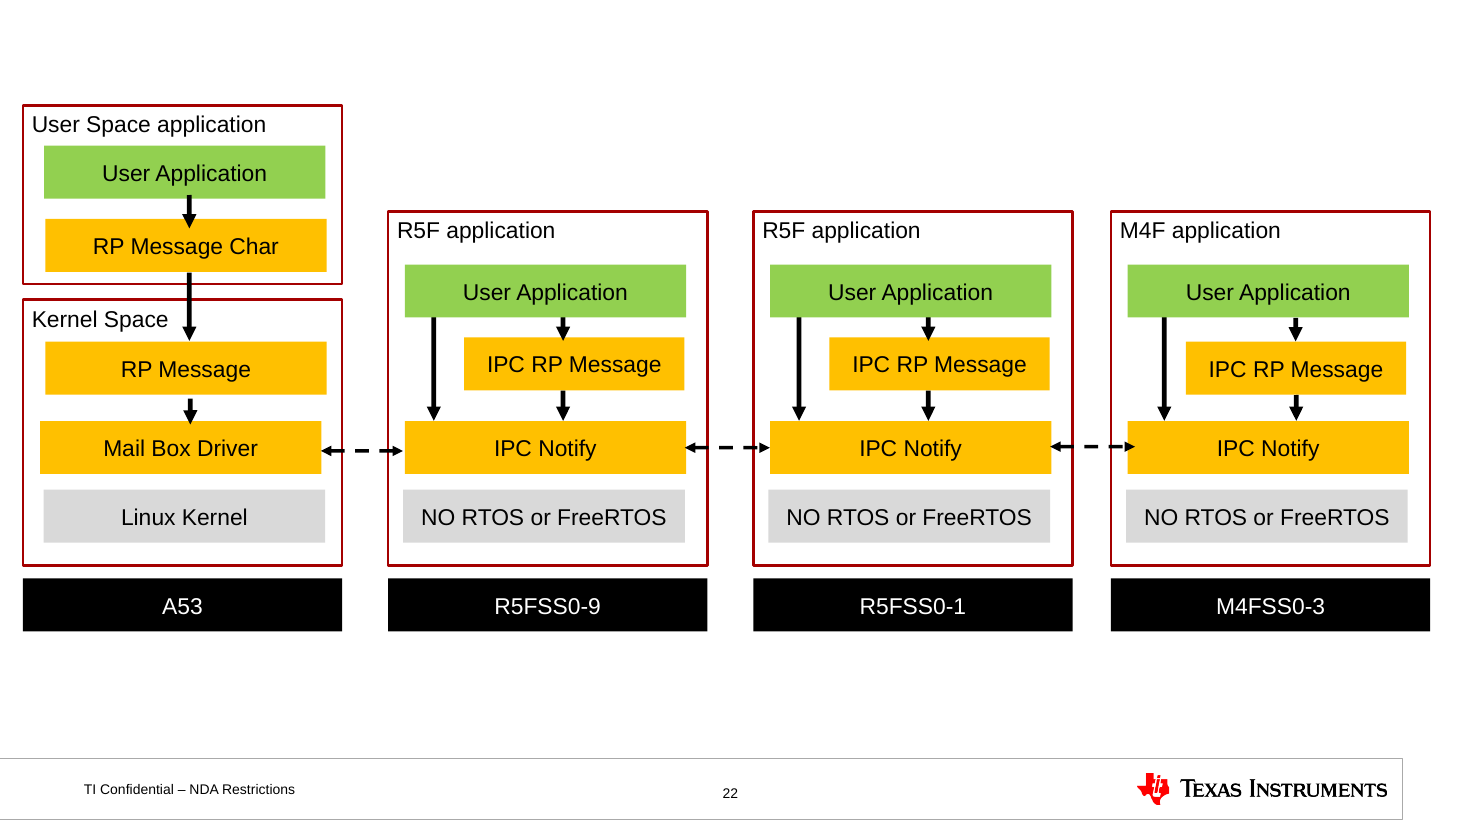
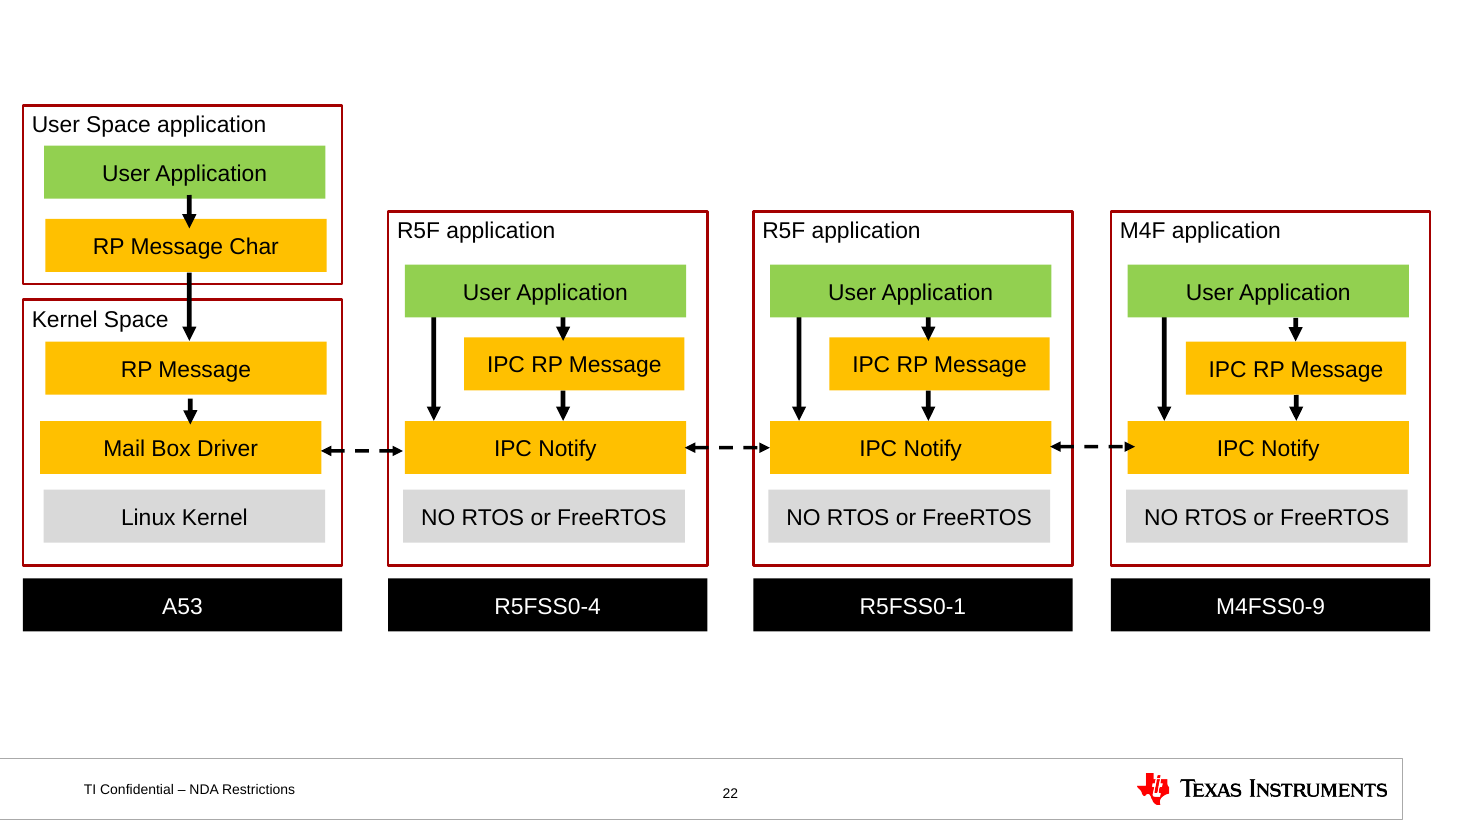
R5FSS0-9: R5FSS0-9 -> R5FSS0-4 (548, 606)
M4FSS0-3: M4FSS0-3 -> M4FSS0-9 (1271, 606)
